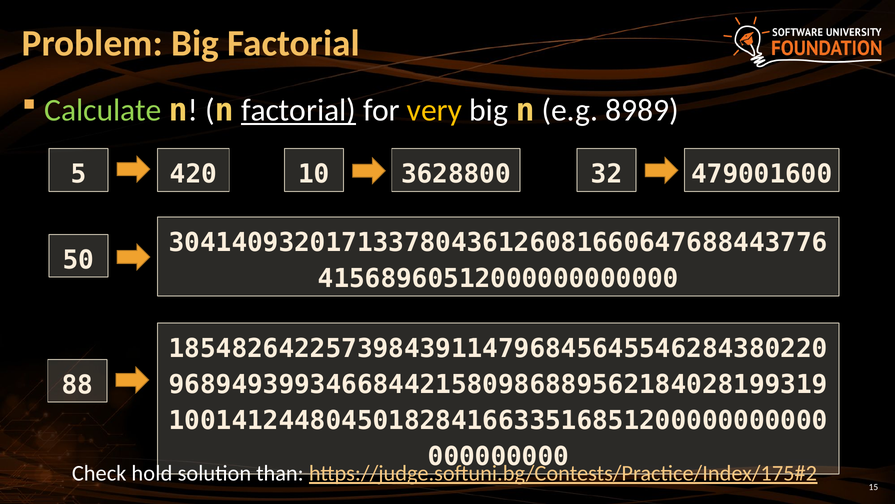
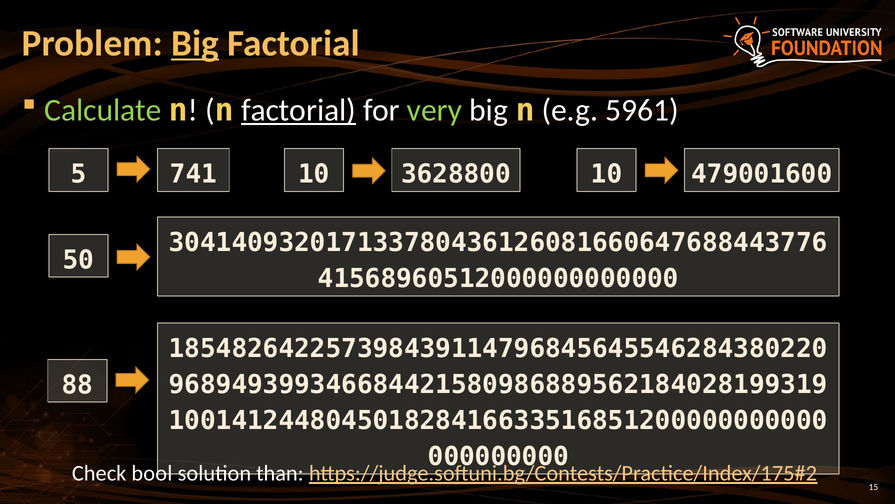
Big underline: none -> present (195, 43)
very colour: yellow -> light green (435, 110)
8989: 8989 -> 5961 (642, 110)
420: 420 -> 741 (194, 174)
3628800 32: 32 -> 10 (607, 174)
hold: hold -> bool (152, 473)
